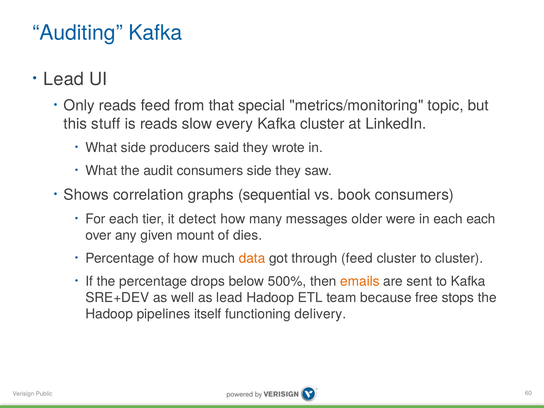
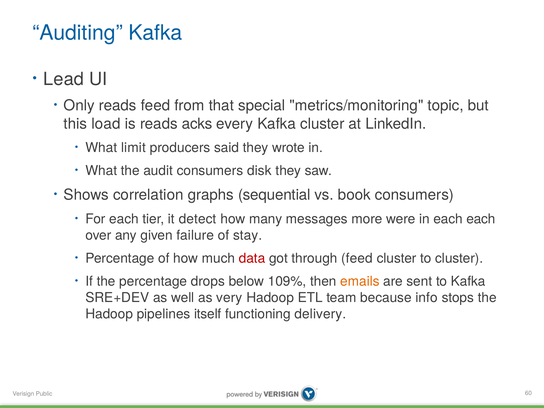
stuff: stuff -> load (106, 124)
slow: slow -> acks (197, 124)
What side: side -> limit (133, 148)
consumers side: side -> disk (259, 171)
older: older -> more (367, 219)
mount: mount -> failure (195, 235)
dies: dies -> stay (248, 235)
data colour: orange -> red (252, 258)
500%: 500% -> 109% (287, 281)
as lead: lead -> very (229, 298)
free: free -> info (427, 298)
